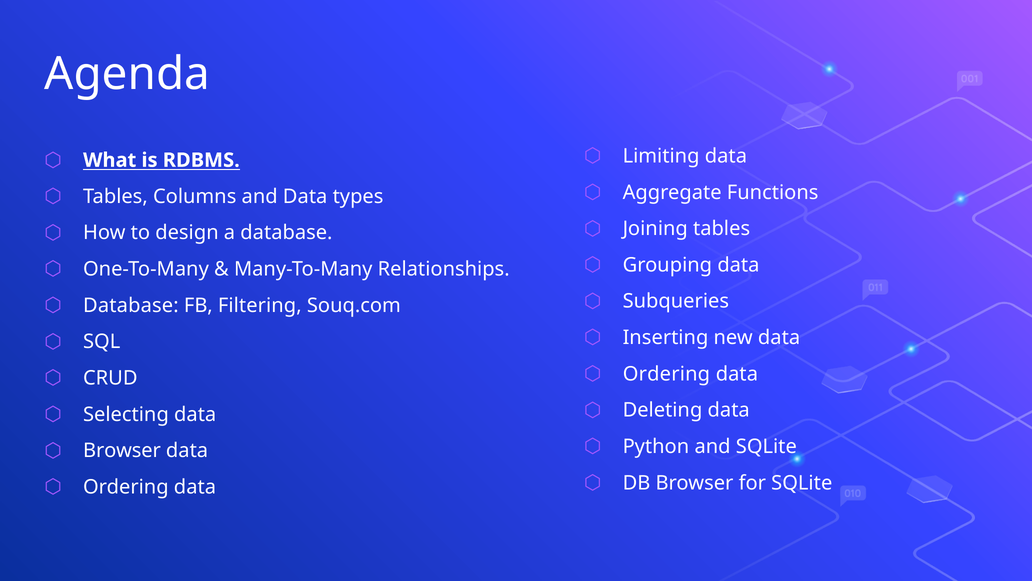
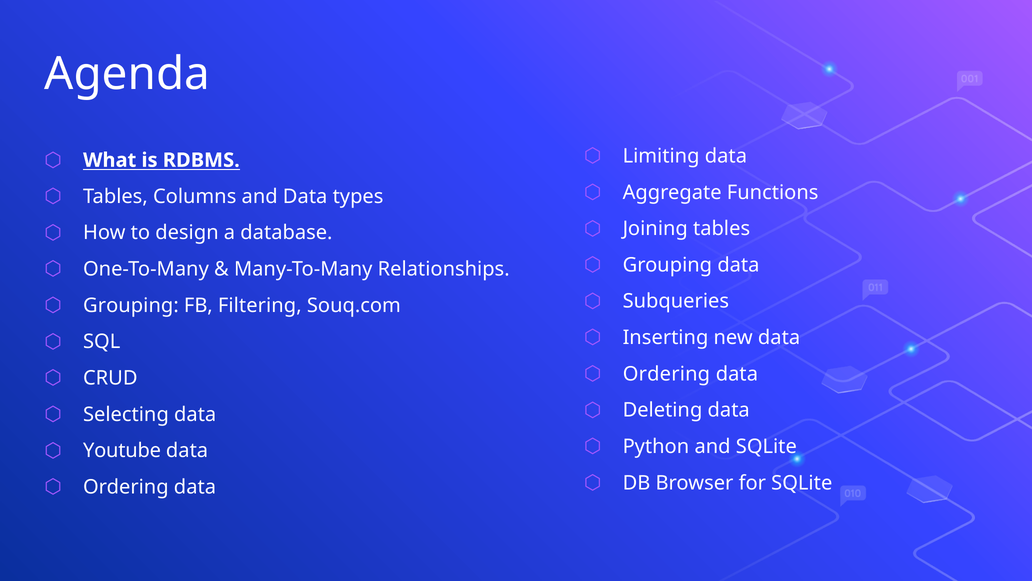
Database: Database -> Grouping (131, 305)
Browser: Browser -> Youtube (122, 450)
